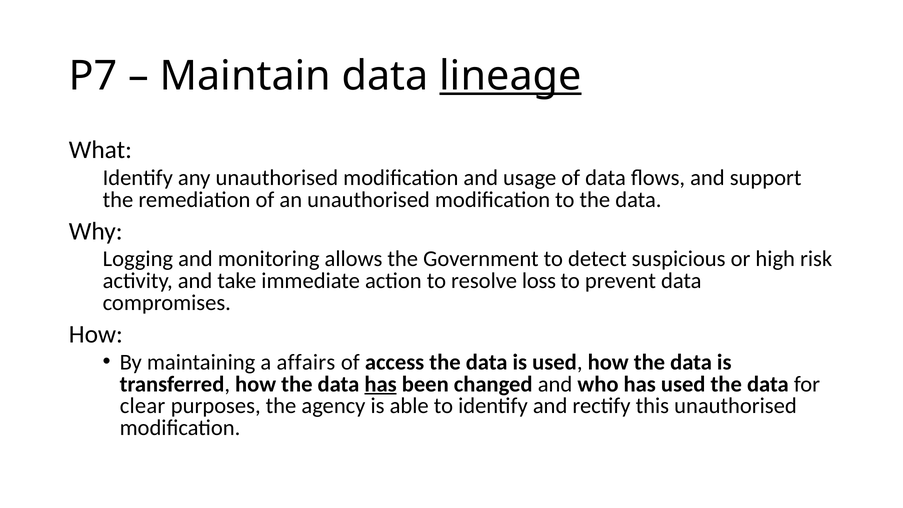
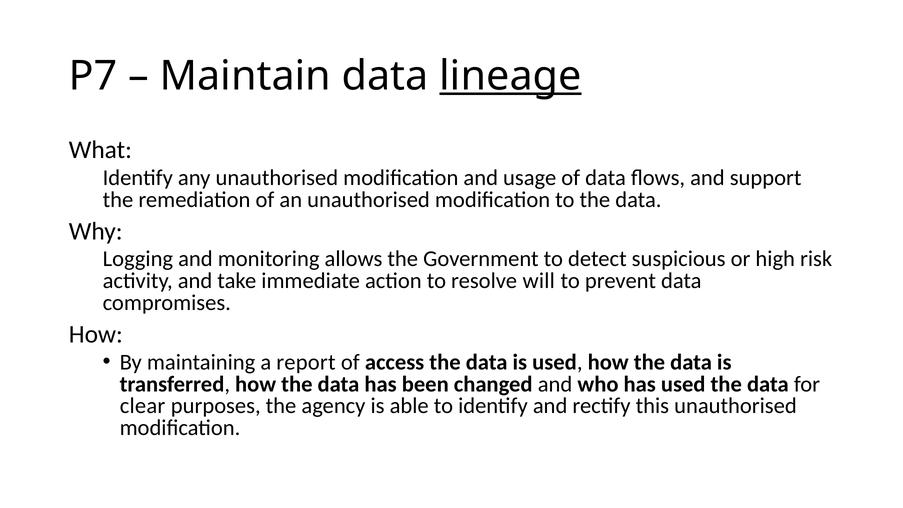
loss: loss -> will (539, 281)
affairs: affairs -> report (306, 362)
has underline: present -> none (381, 384)
